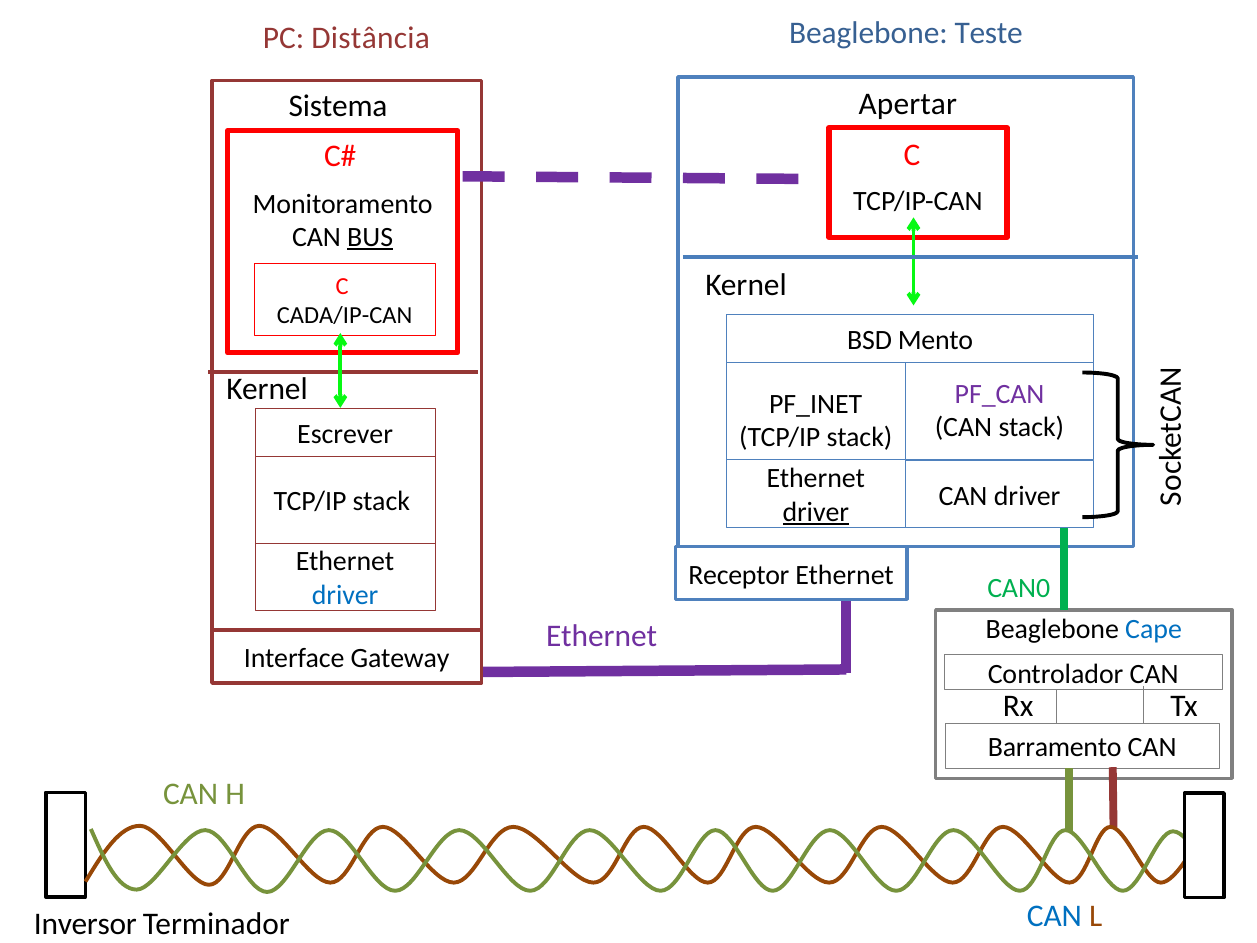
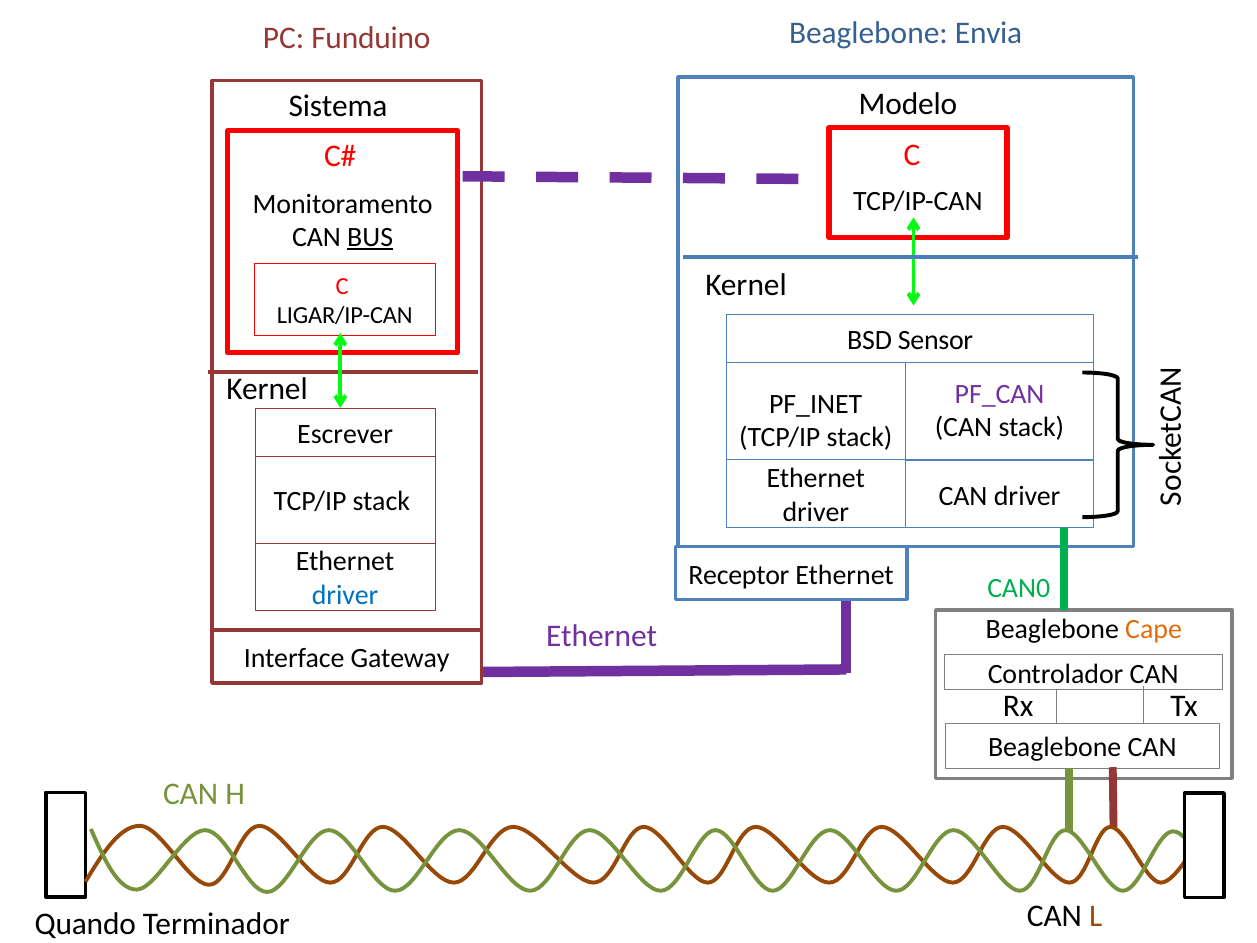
Teste: Teste -> Envia (989, 33)
Distância: Distância -> Funduino (371, 39)
Apertar: Apertar -> Modelo (908, 104)
CADA/IP-CAN: CADA/IP-CAN -> LIGAR/IP-CAN (345, 316)
Mento: Mento -> Sensor (936, 340)
driver underline: present -> none (816, 512)
Cape colour: blue -> orange (1154, 629)
Barramento: Barramento -> Beaglebone (1055, 747)
CAN colour: blue -> black (1054, 916)
Inversor: Inversor -> Quando (85, 924)
